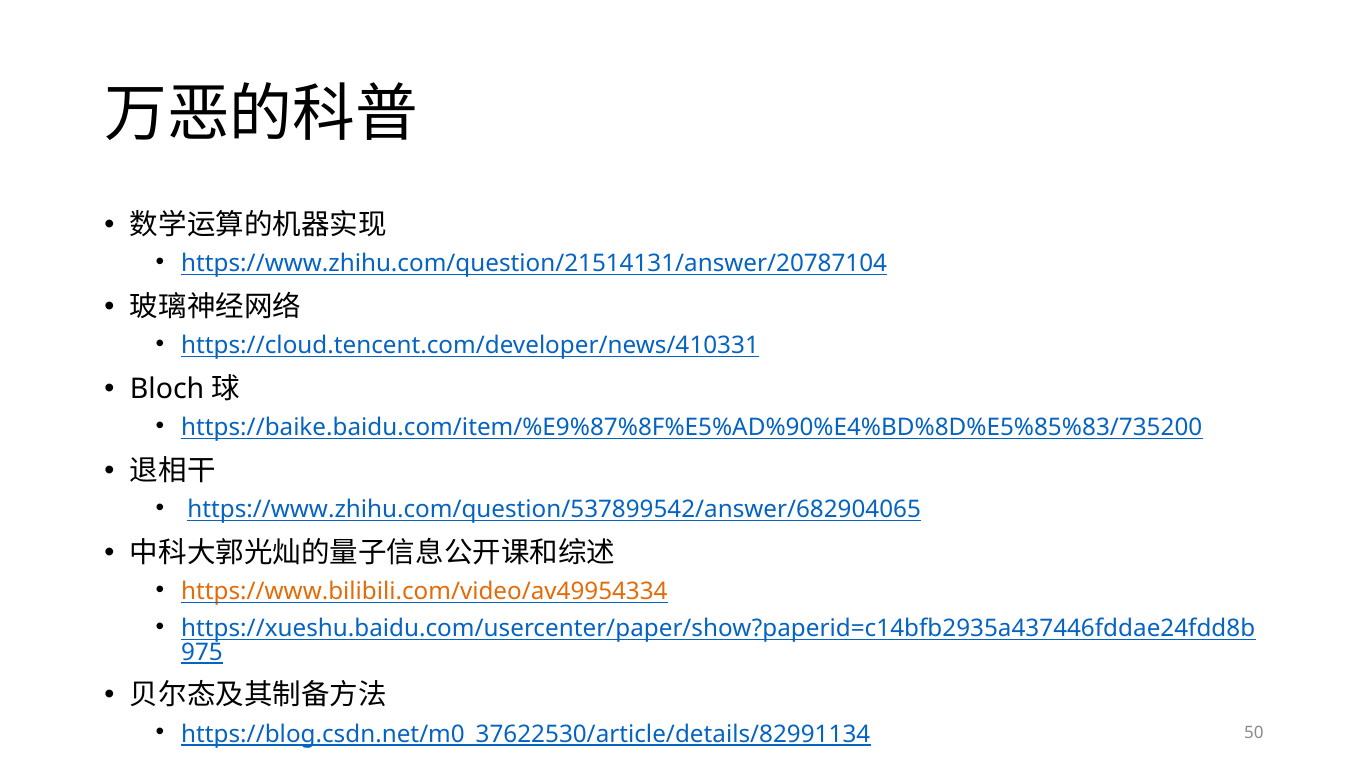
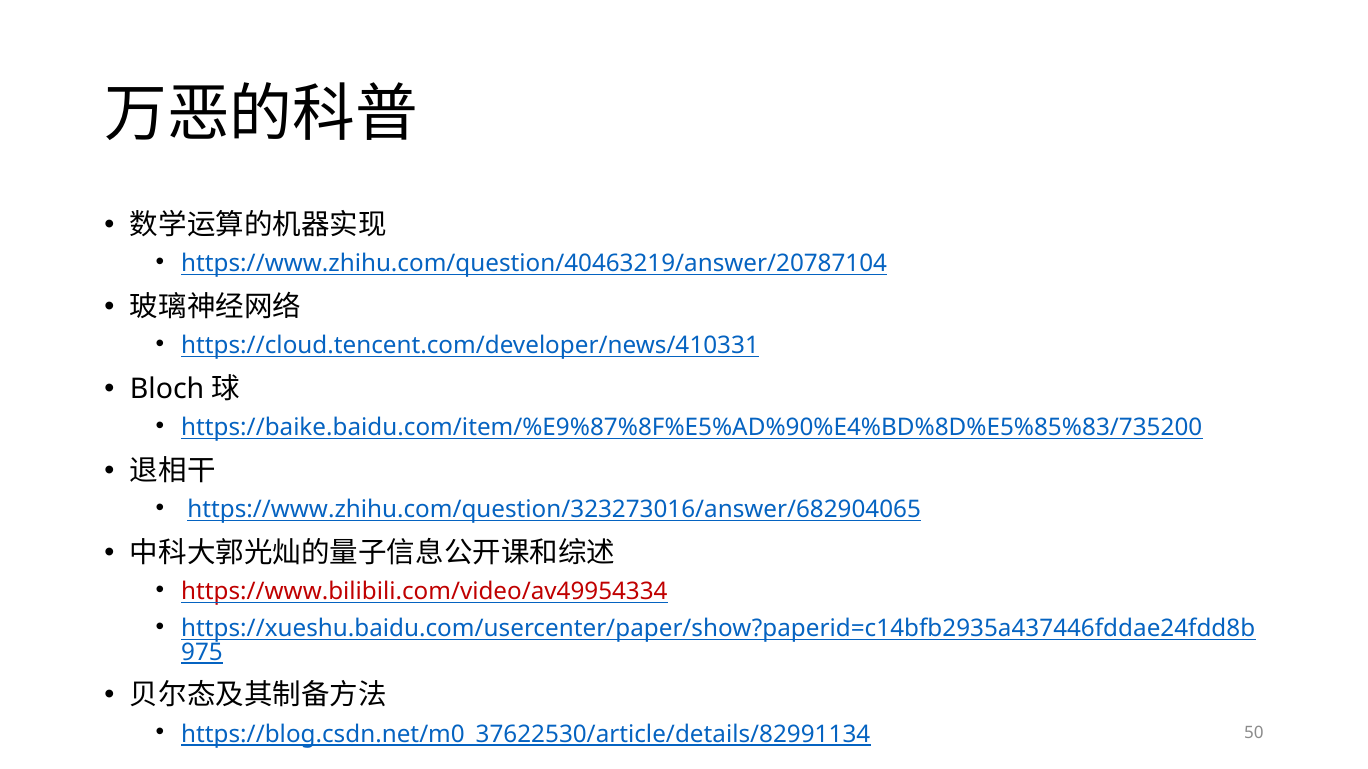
https://www.zhihu.com/question/21514131/answer/20787104: https://www.zhihu.com/question/21514131/answer/20787104 -> https://www.zhihu.com/question/40463219/answer/20787104 (534, 264)
https://www.zhihu.com/question/537899542/answer/682904065: https://www.zhihu.com/question/537899542/answer/682904065 -> https://www.zhihu.com/question/323273016/answer/682904065 (554, 510)
https://www.bilibili.com/video/av49954334 colour: orange -> red (424, 592)
